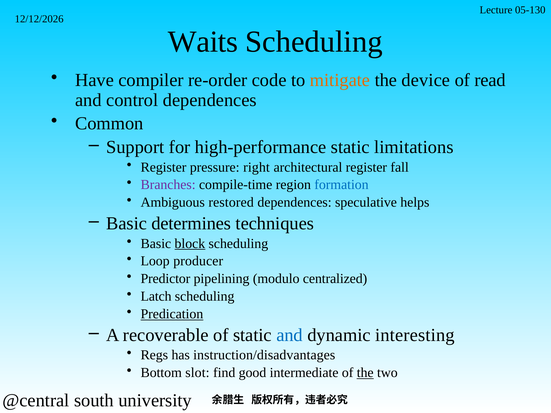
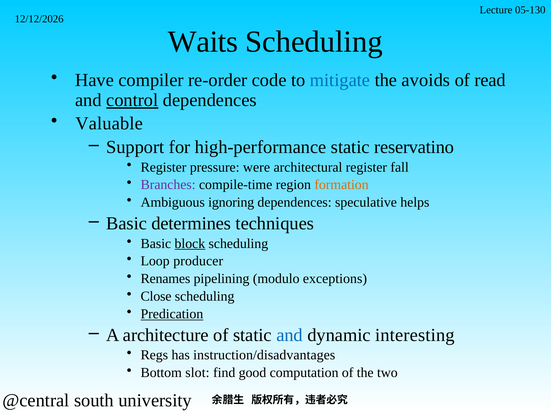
mitigate colour: orange -> blue (340, 80)
device: device -> avoids (426, 80)
control underline: none -> present (132, 100)
Common: Common -> Valuable (109, 124)
limitations: limitations -> reservatino (414, 147)
right: right -> were (256, 167)
formation colour: blue -> orange (341, 185)
restored: restored -> ignoring (231, 203)
Predictor: Predictor -> Renames (165, 279)
centralized: centralized -> exceptions (335, 279)
Latch: Latch -> Close (156, 297)
recoverable: recoverable -> architecture (166, 335)
intermediate: intermediate -> computation (304, 373)
the underline: present -> none (365, 373)
